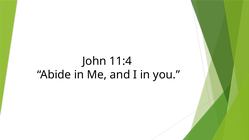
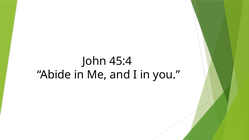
11:4: 11:4 -> 45:4 (121, 61)
